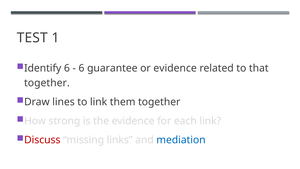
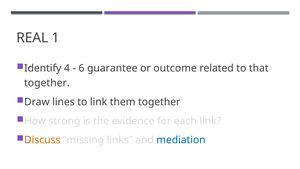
TEST: TEST -> REAL (32, 38)
Identify 6: 6 -> 4 (67, 68)
or evidence: evidence -> outcome (175, 68)
Discuss colour: red -> orange (42, 140)
